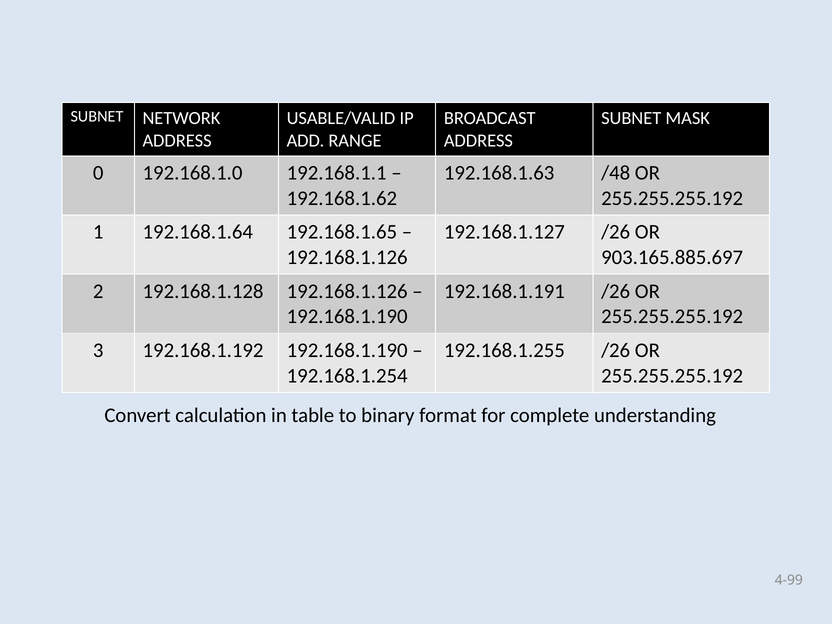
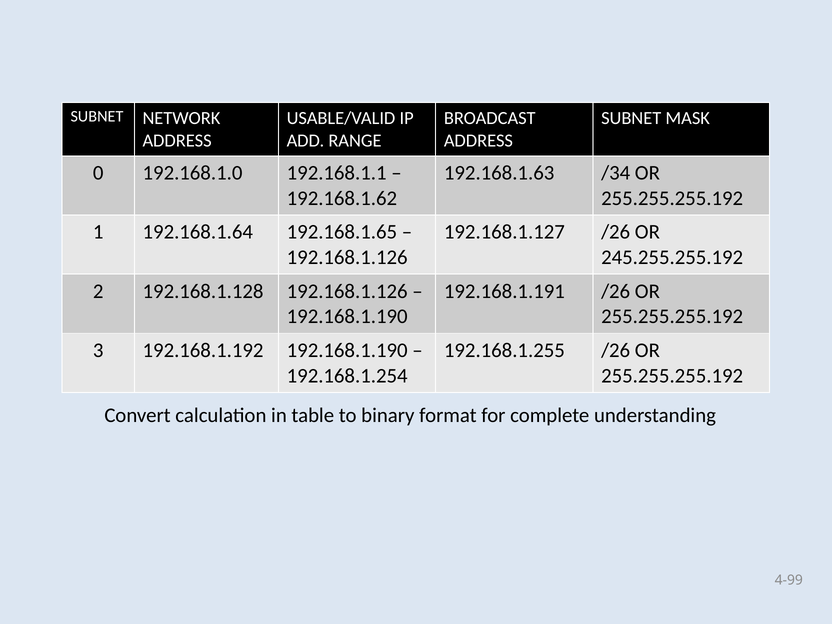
/48: /48 -> /34 (616, 173)
903.165.885.697: 903.165.885.697 -> 245.255.255.192 (672, 258)
